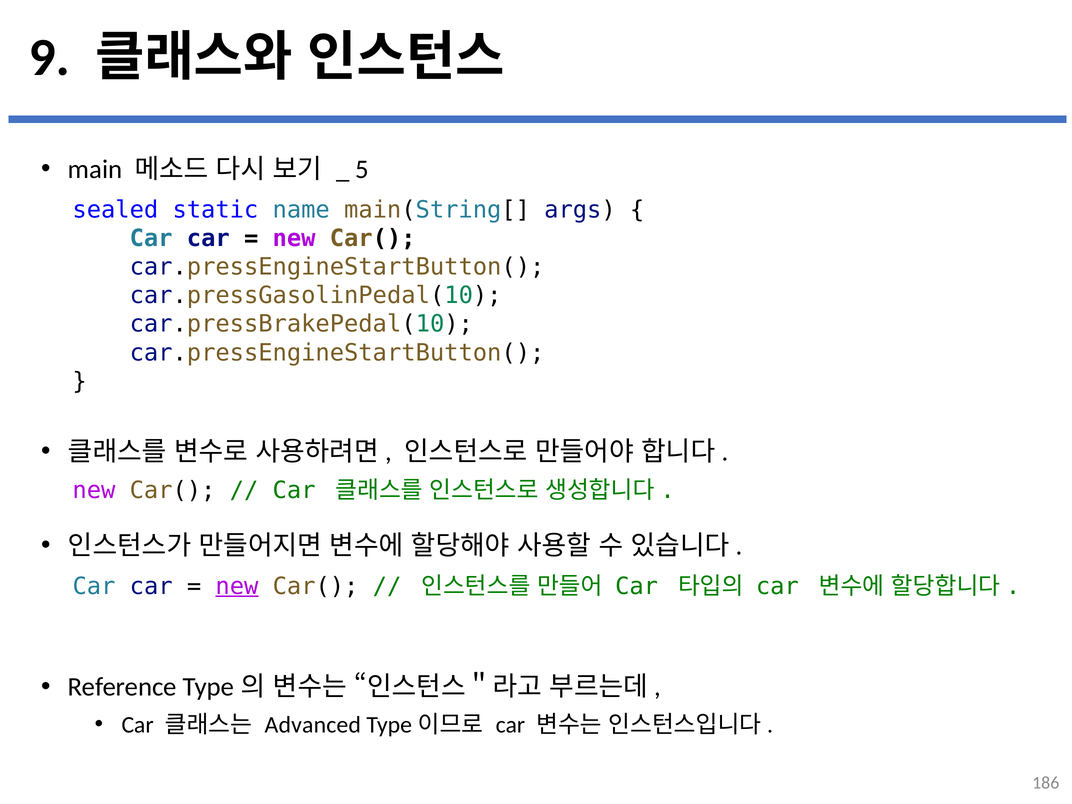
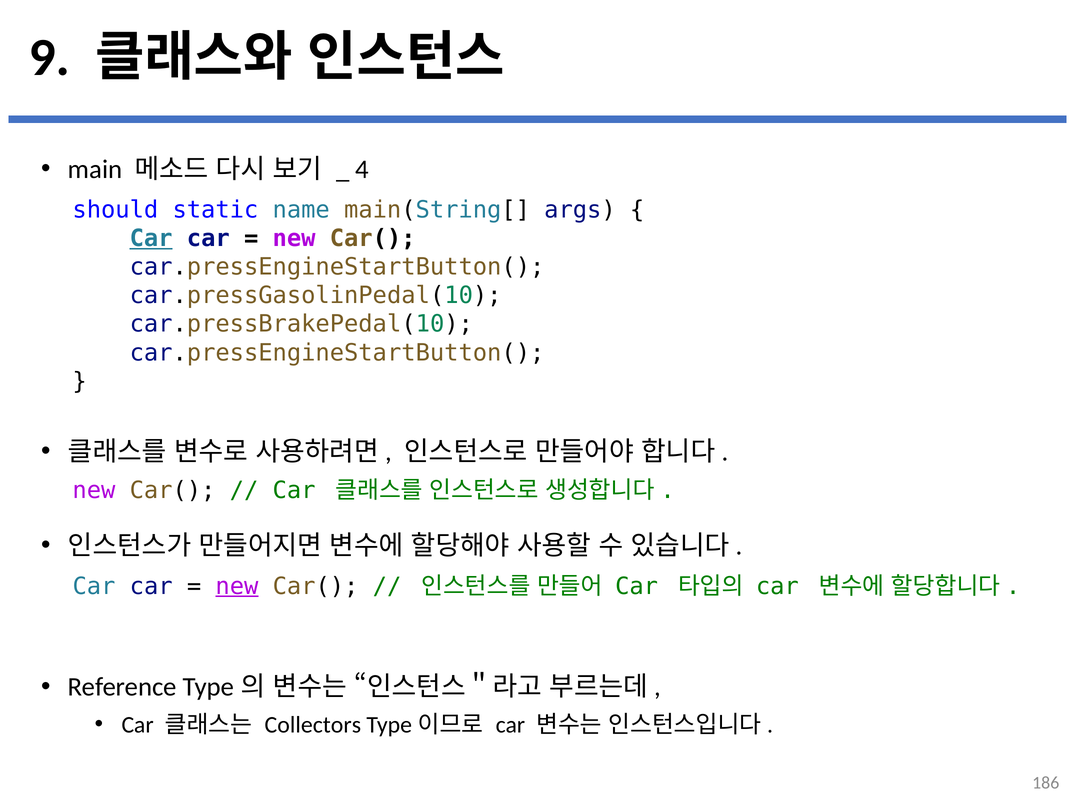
5: 5 -> 4 (362, 169)
sealed: sealed -> should (115, 210)
Car underline: none -> present (151, 238)
Advanced: Advanced -> Collectors (313, 725)
